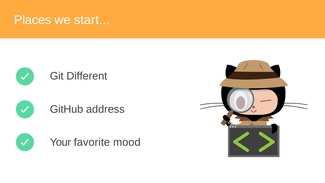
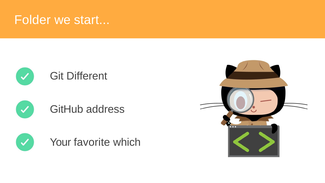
Places: Places -> Folder (32, 20)
mood: mood -> which (127, 142)
